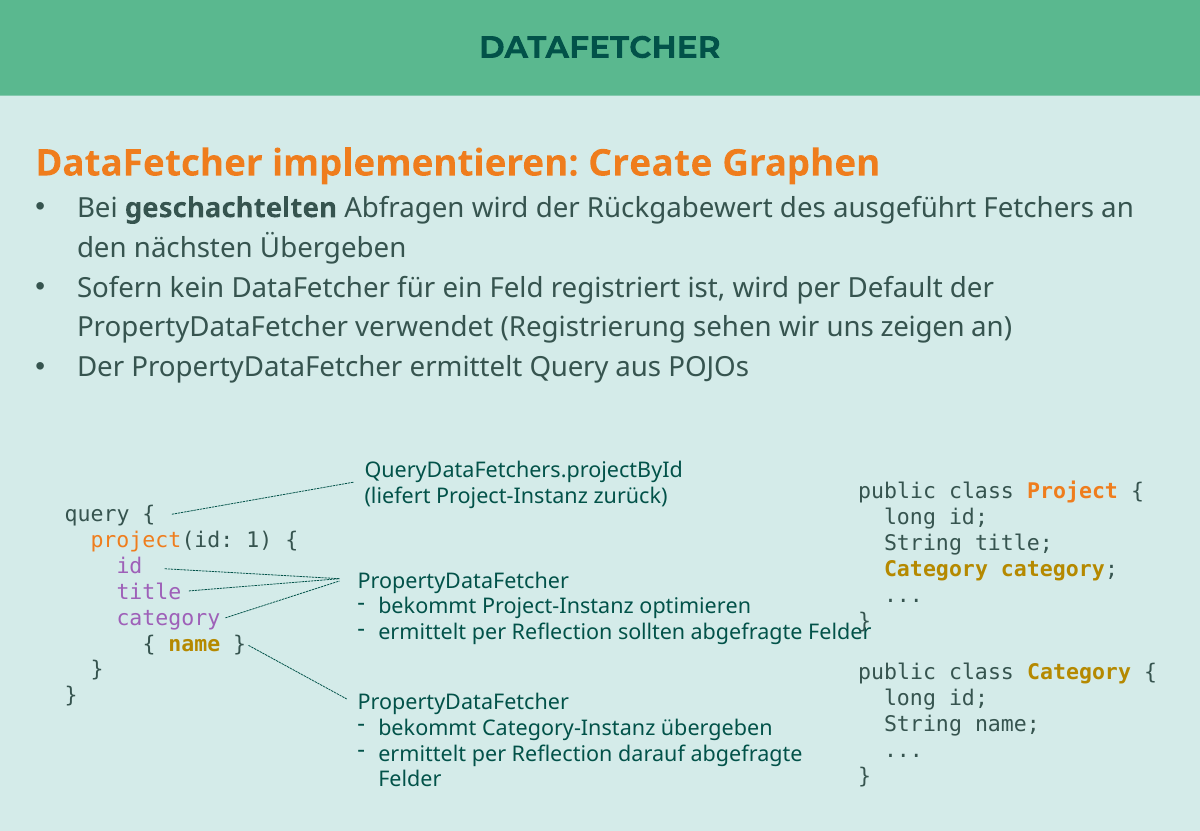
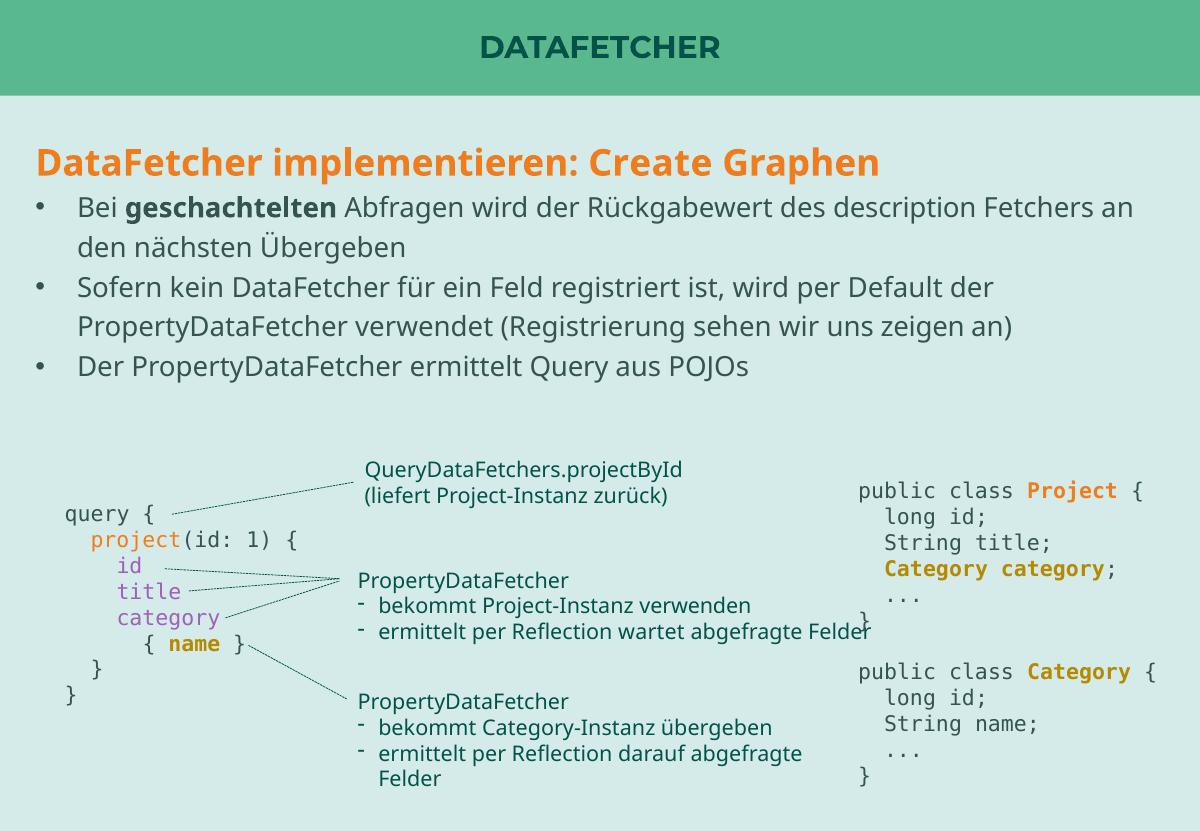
ausgeführt: ausgeführt -> description (905, 208)
optimieren: optimieren -> verwenden (695, 607)
sollten: sollten -> wartet (651, 633)
